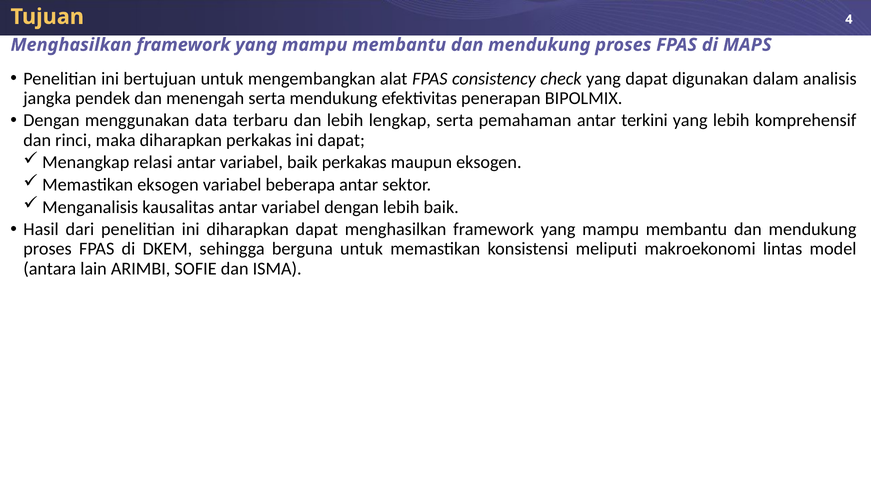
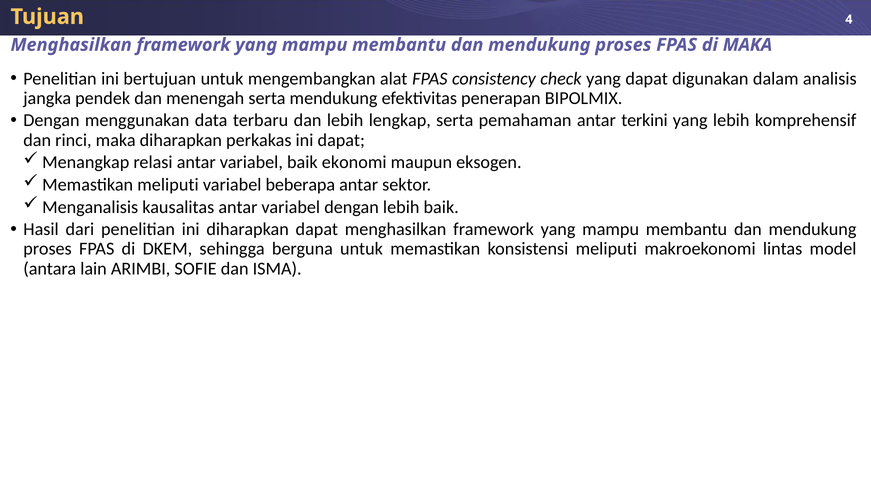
di MAPS: MAPS -> MAKA (748, 45)
baik perkakas: perkakas -> ekonomi (354, 162)
Memastikan eksogen: eksogen -> meliputi (168, 185)
